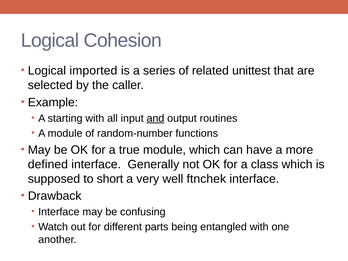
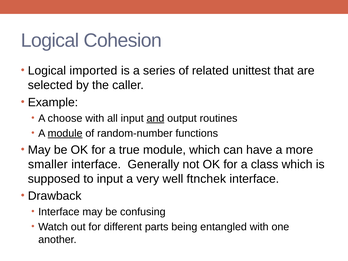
starting: starting -> choose (65, 118)
module underline: none -> present (65, 133)
defined: defined -> smaller (48, 164)
to short: short -> input (110, 179)
